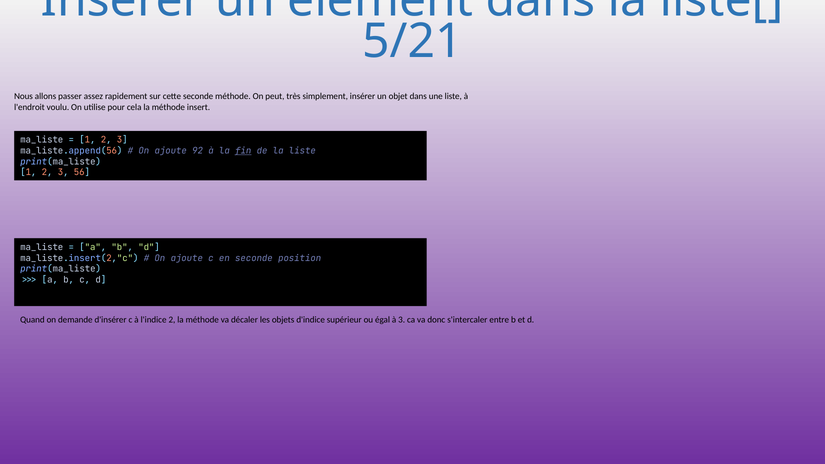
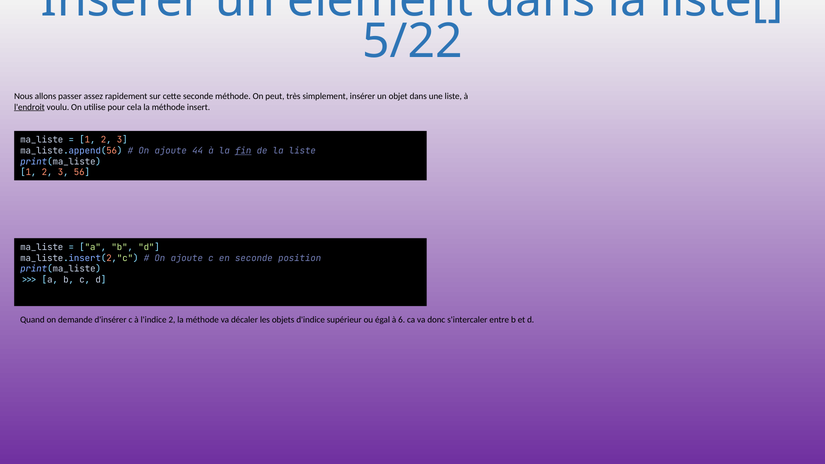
5/21: 5/21 -> 5/22 (412, 41)
l'endroit underline: none -> present (29, 107)
92: 92 -> 44 (198, 151)
à 3: 3 -> 6 (402, 320)
